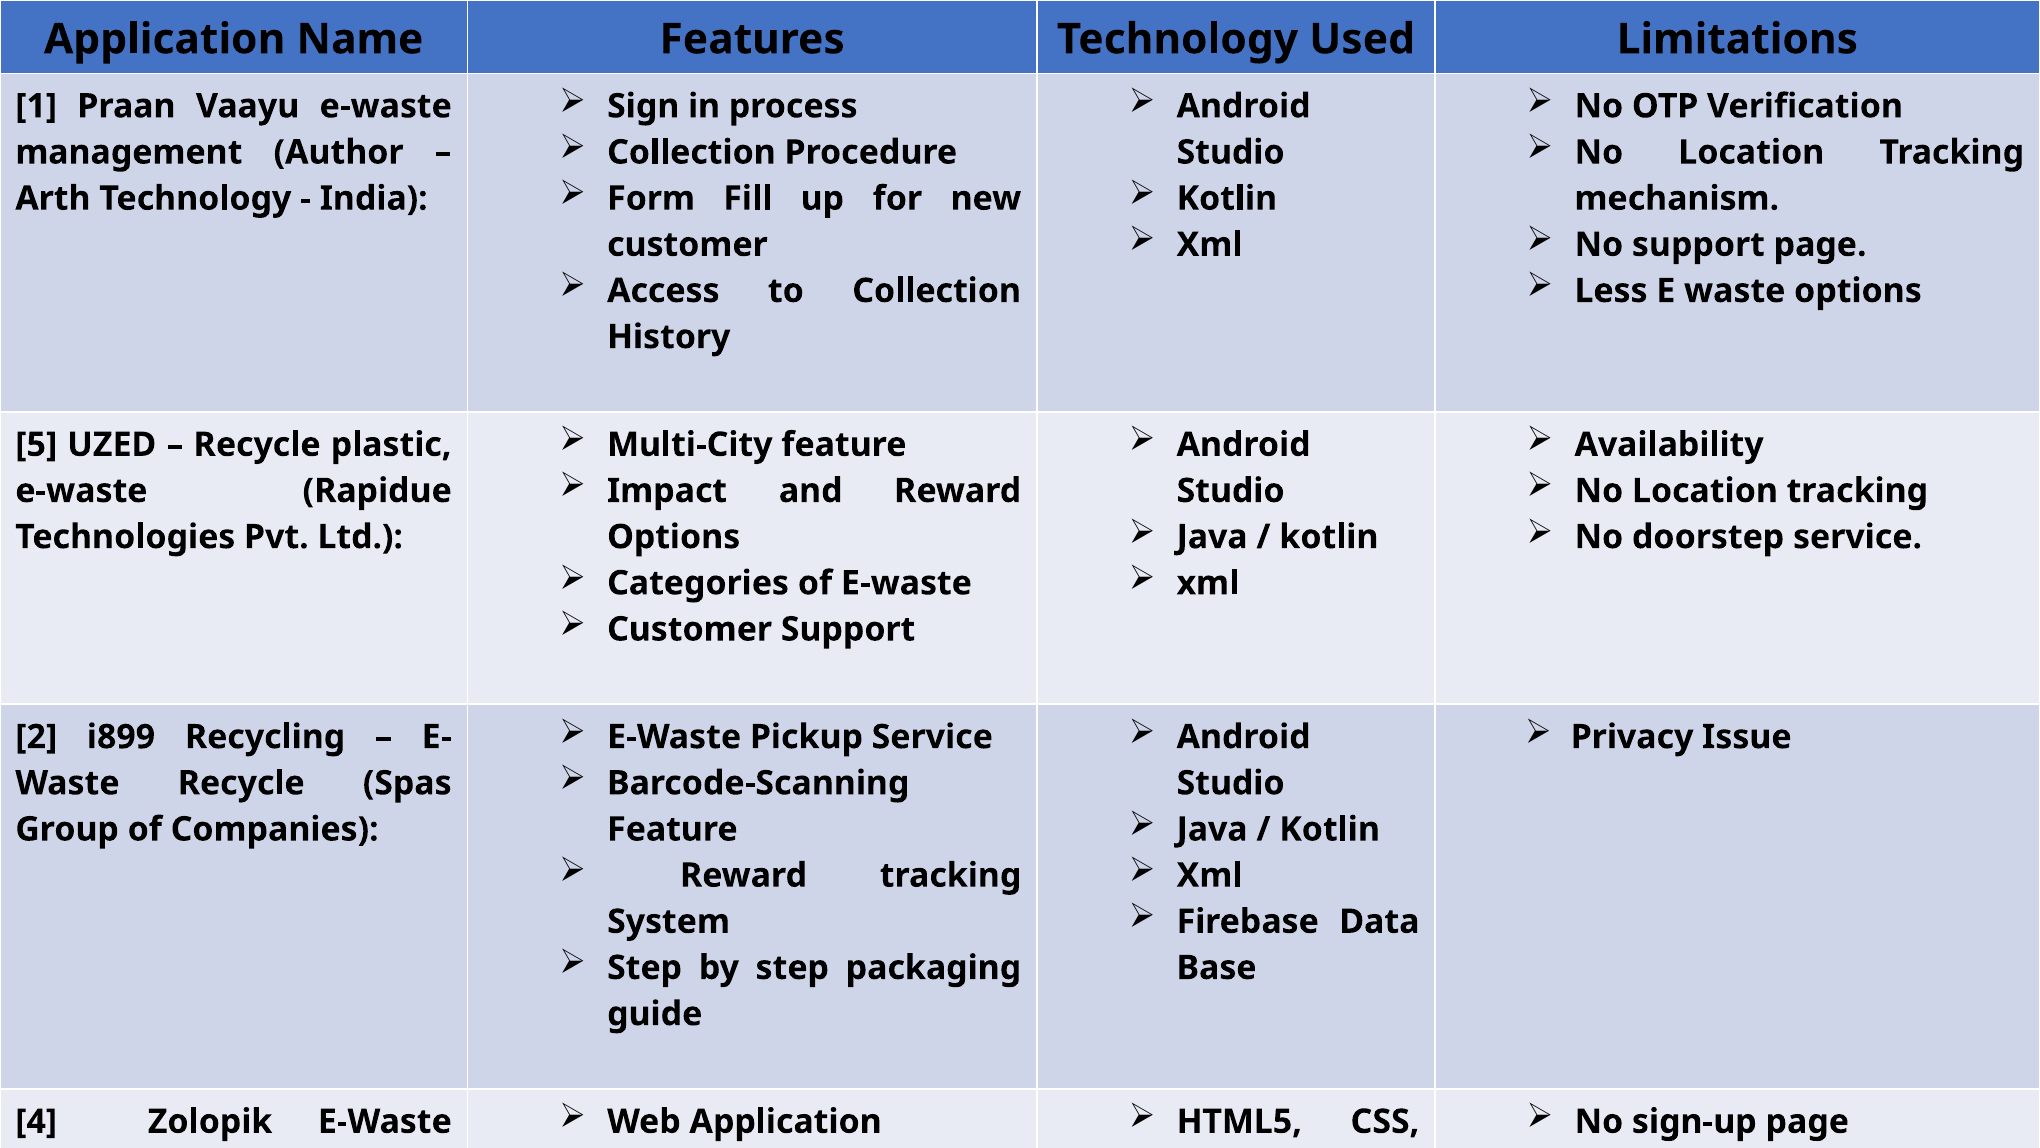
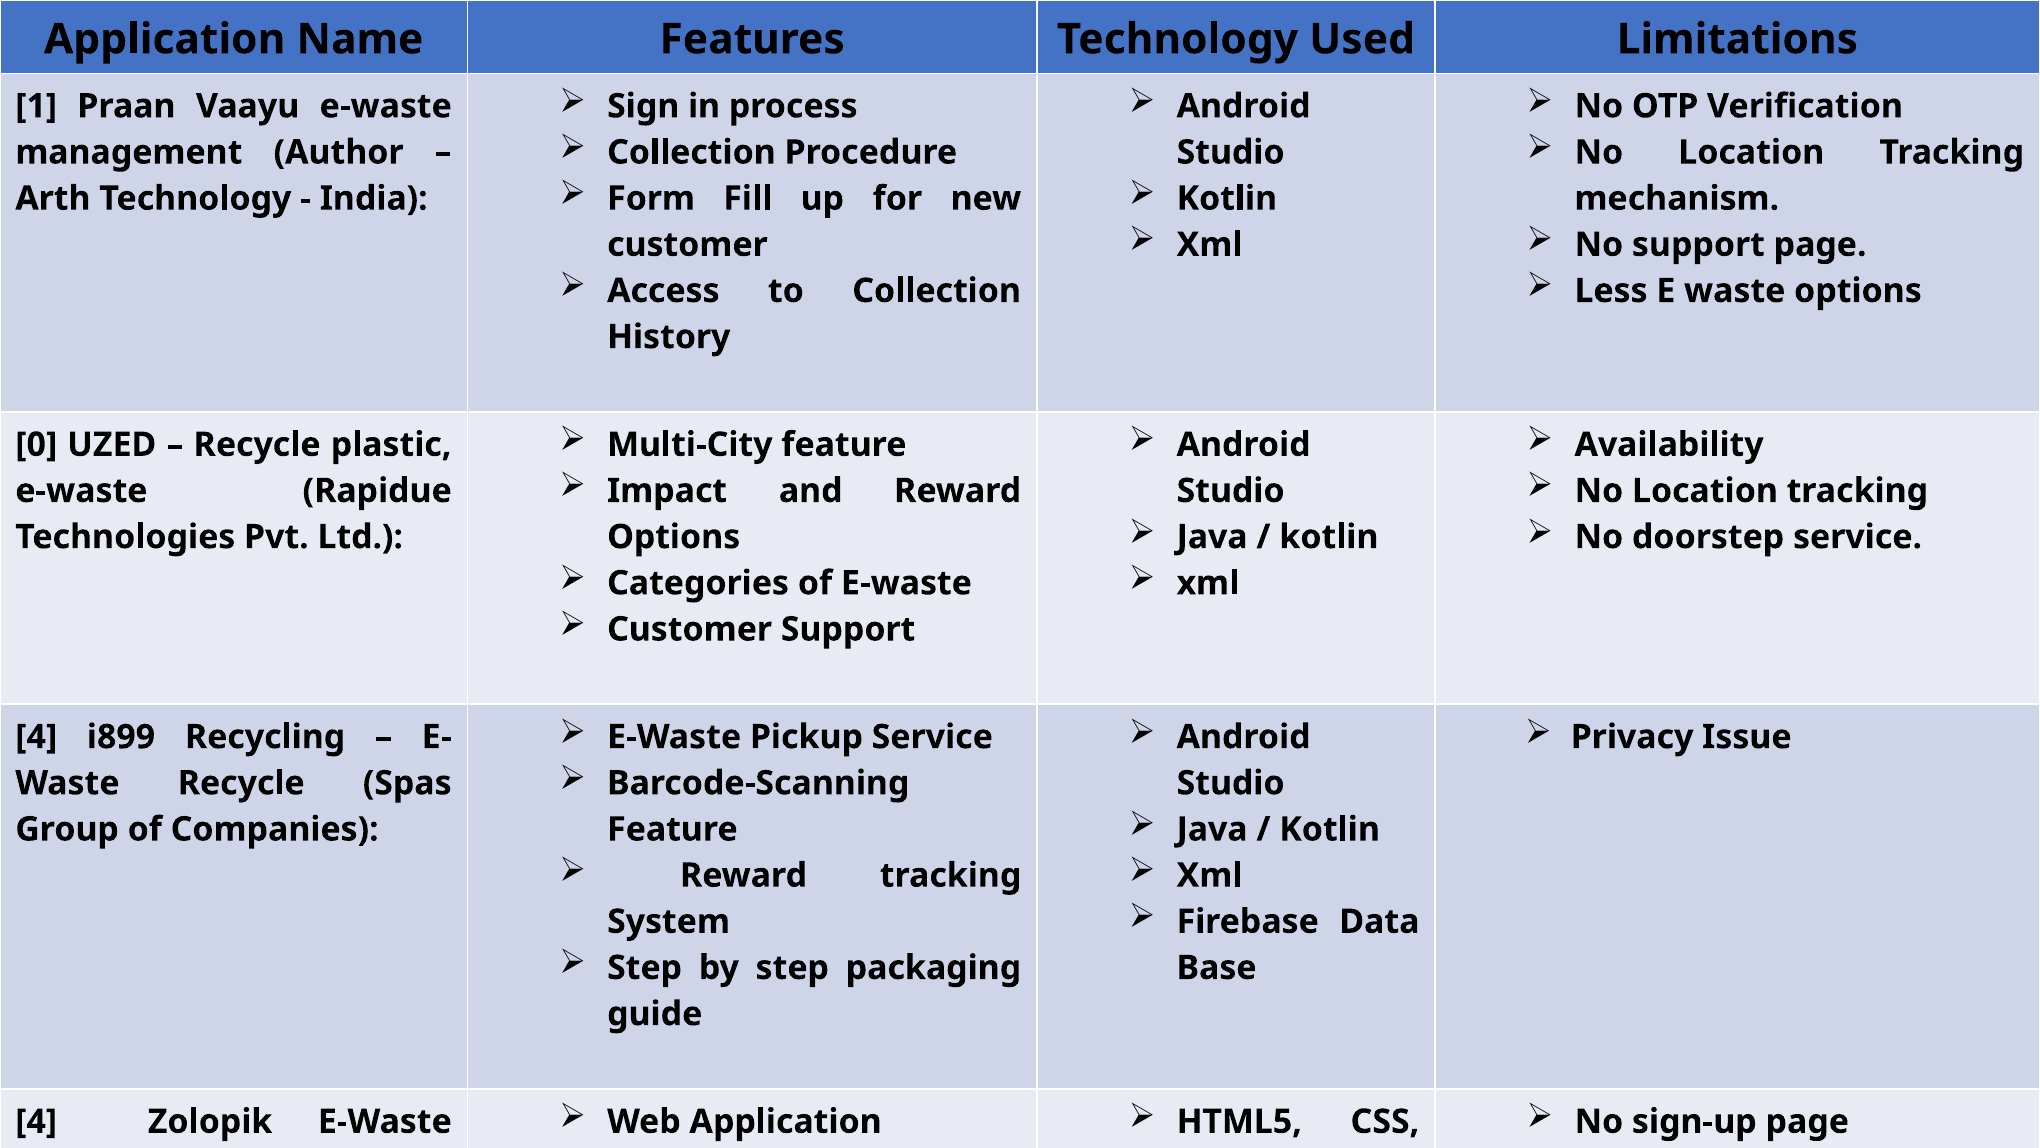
5: 5 -> 0 (36, 444)
2: 2 -> 4 (36, 737)
